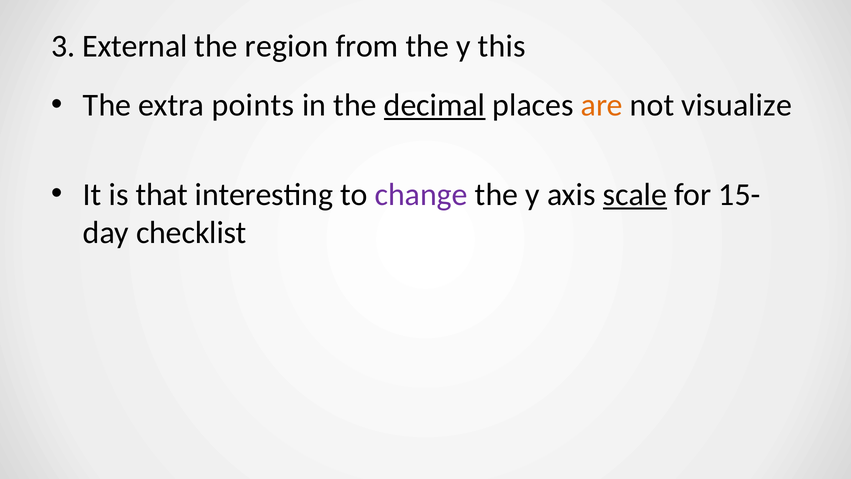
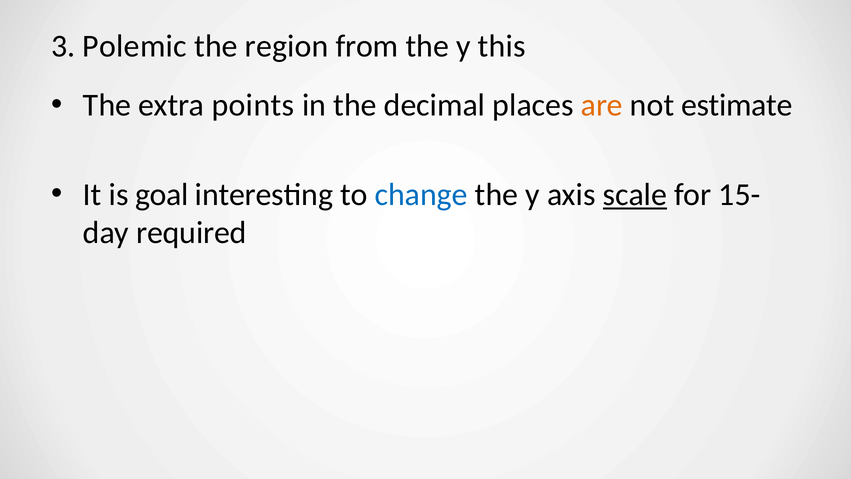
External: External -> Polemic (135, 46)
decimal underline: present -> none (435, 105)
visualize: visualize -> estimate (737, 105)
that: that -> goal (162, 194)
change colour: purple -> blue (421, 194)
checklist: checklist -> required (191, 233)
